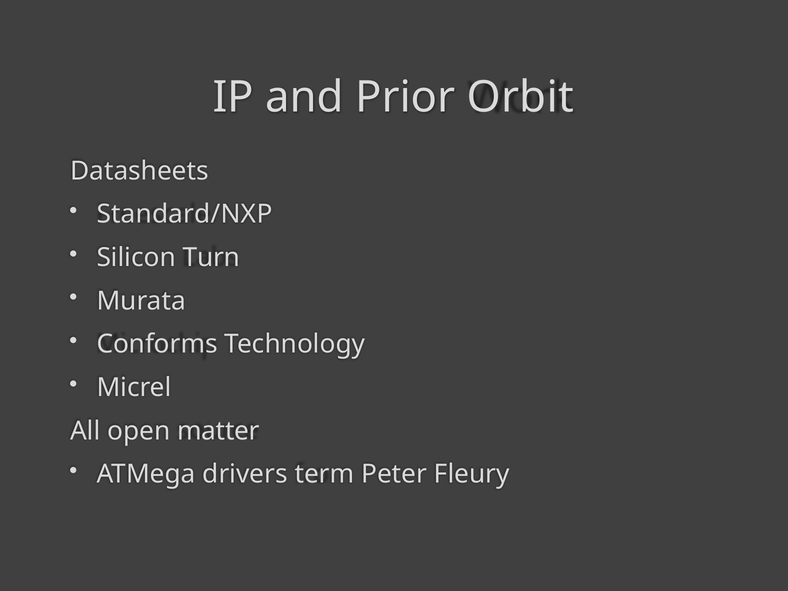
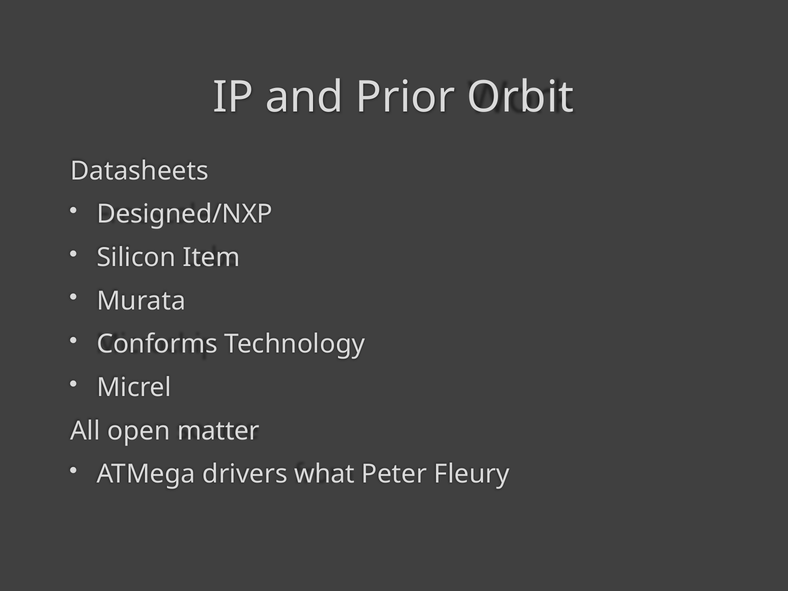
Standard/NXP: Standard/NXP -> Designed/NXP (185, 214)
Turn: Turn -> Item (211, 258)
term: term -> what (325, 474)
